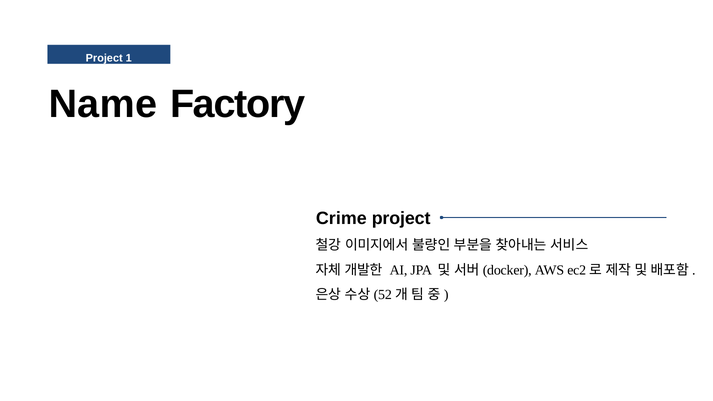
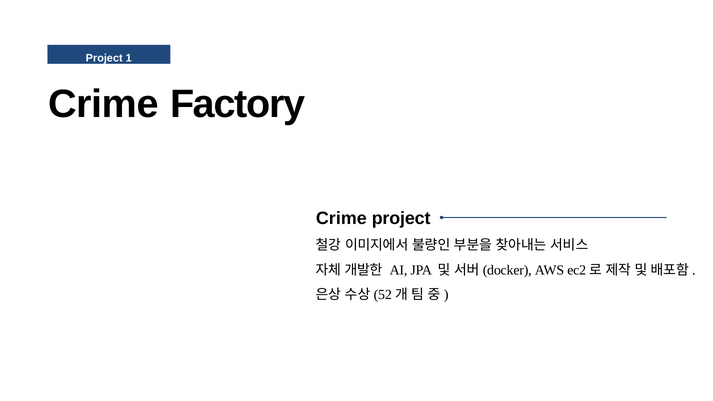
Name: Name -> Crime (103, 104)
